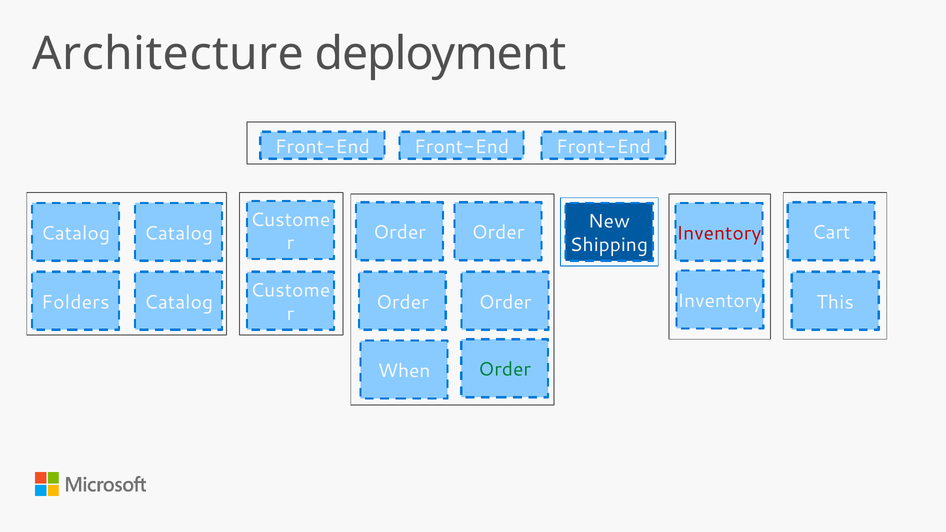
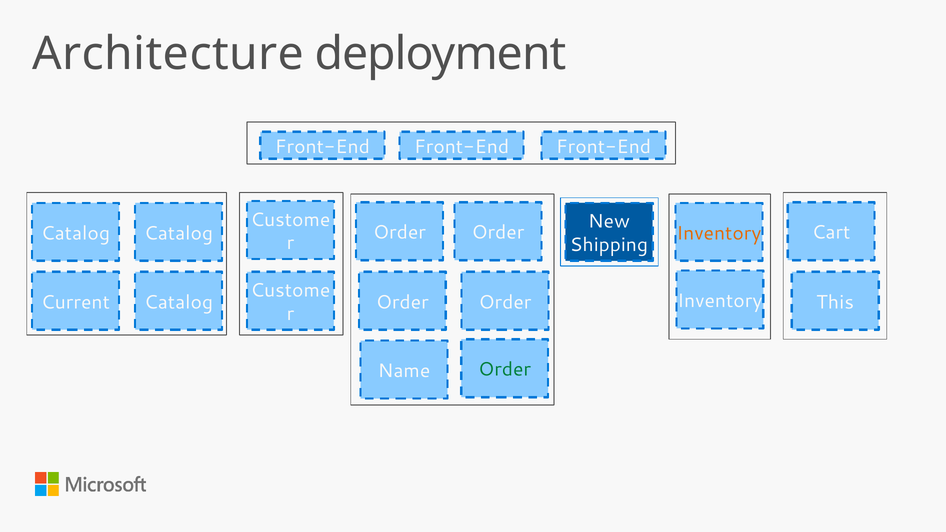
Inventory colour: red -> orange (719, 233)
Folders: Folders -> Current (75, 302)
When: When -> Name (404, 371)
